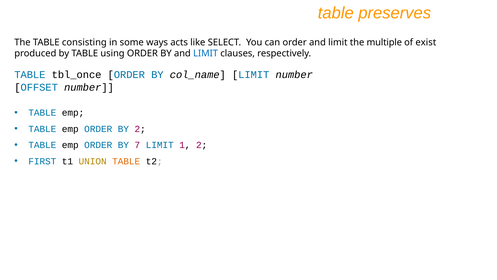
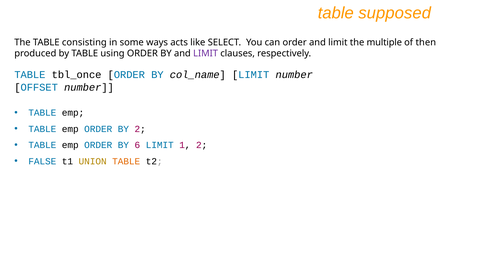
preserves: preserves -> supposed (395, 13)
exist: exist -> then (426, 42)
LIMIT colour: blue -> purple (206, 53)
7: 7 -> 6 (137, 145)
FIRST: FIRST -> FALSE (42, 161)
